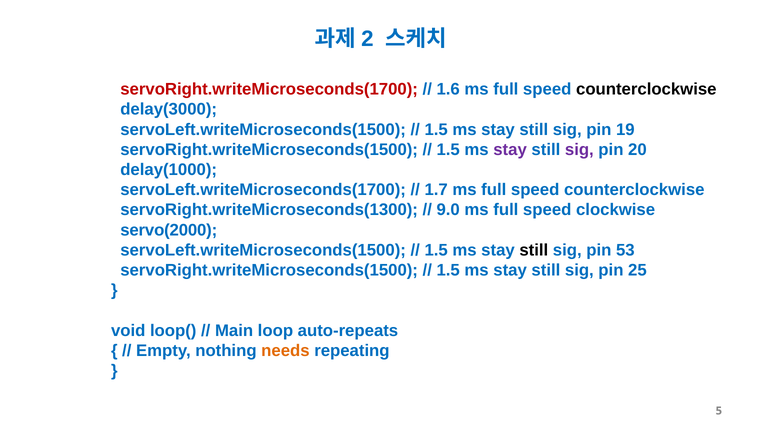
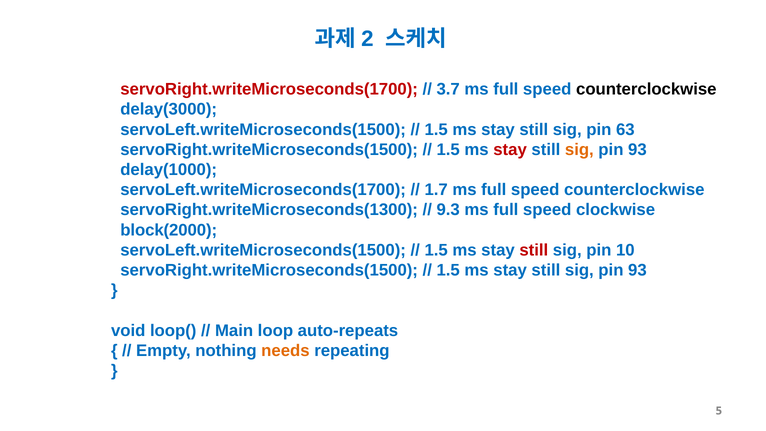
1.6: 1.6 -> 3.7 (448, 89)
19: 19 -> 63 (625, 129)
stay colour: purple -> red (510, 150)
sig colour: purple -> orange (579, 150)
20: 20 -> 93 (637, 150)
9.0: 9.0 -> 9.3 (448, 210)
servo(2000: servo(2000 -> block(2000 (169, 230)
still colour: black -> red (534, 250)
53: 53 -> 10 (625, 250)
25: 25 -> 93 (637, 270)
